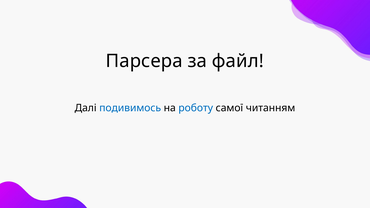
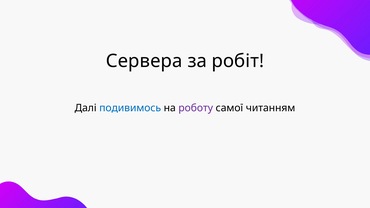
Парсера: Парсера -> Сервера (144, 61)
файл: файл -> робіт (238, 61)
роботу colour: blue -> purple (196, 108)
